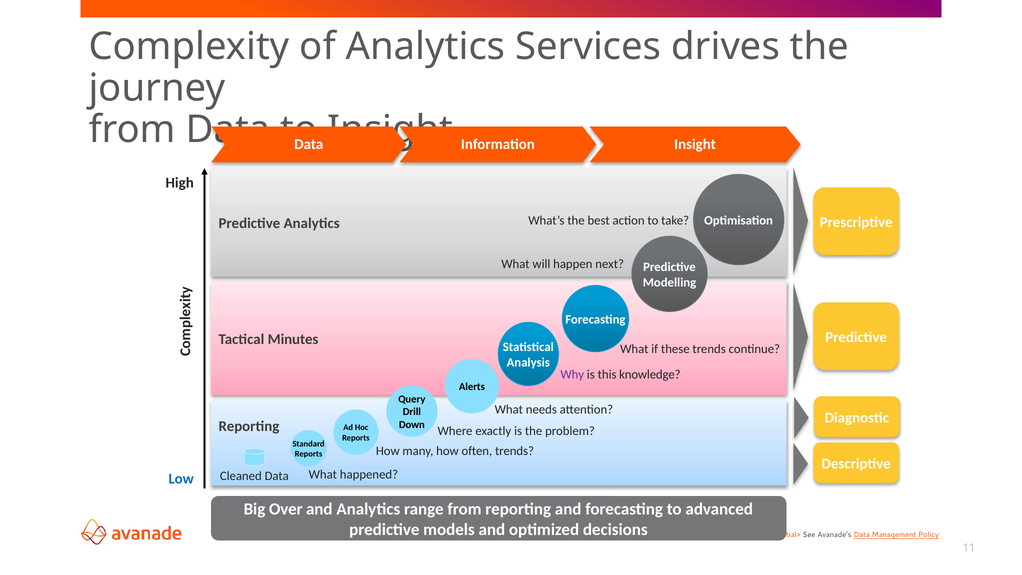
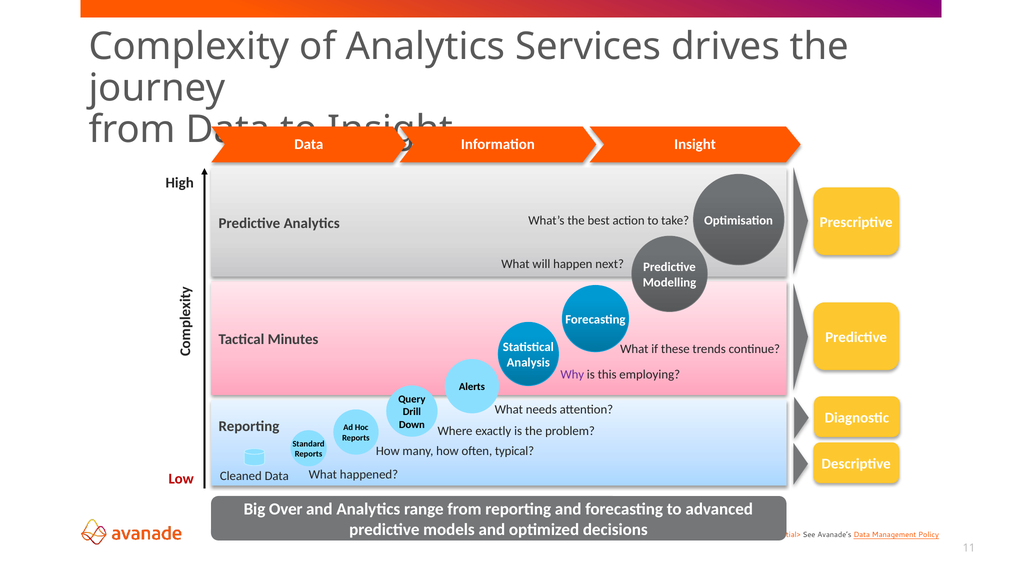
knowledge: knowledge -> employing (650, 375)
often trends: trends -> typical (515, 451)
Low colour: blue -> red (181, 479)
